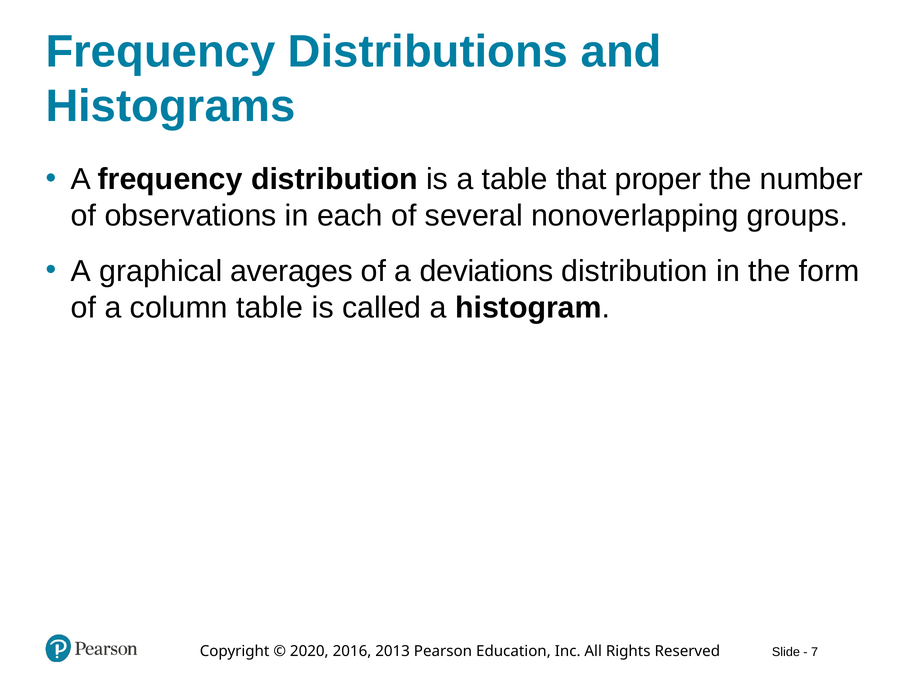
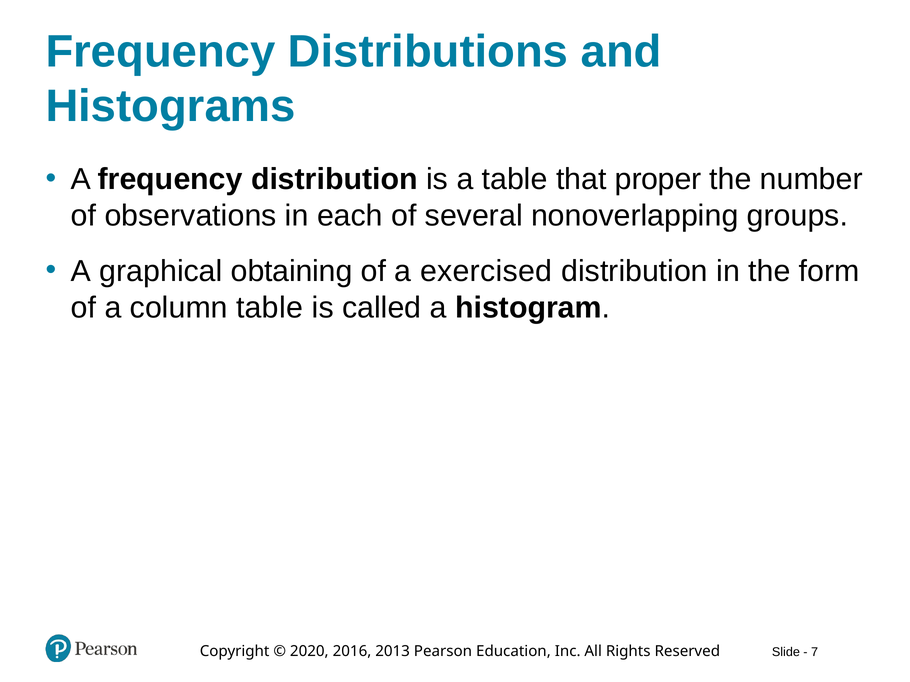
averages: averages -> obtaining (292, 271)
deviations: deviations -> exercised (486, 271)
